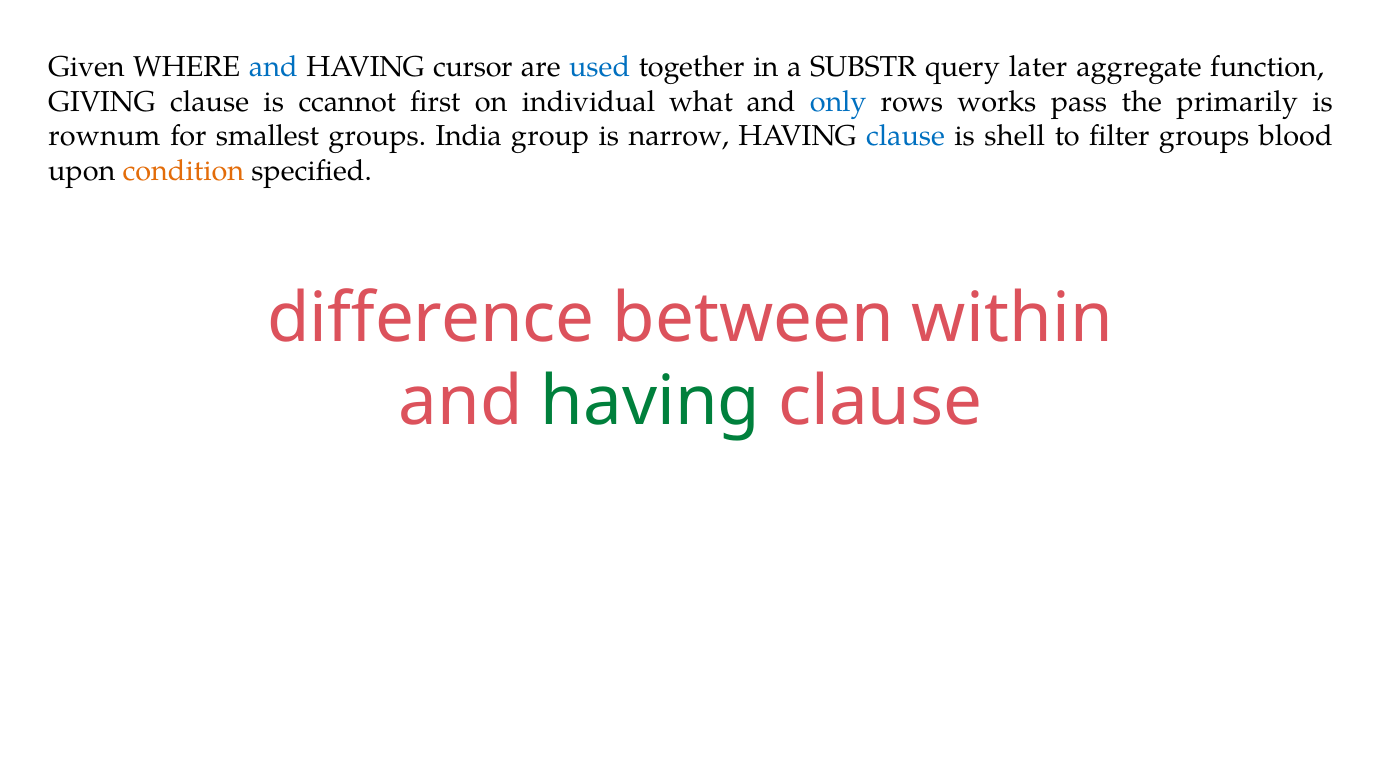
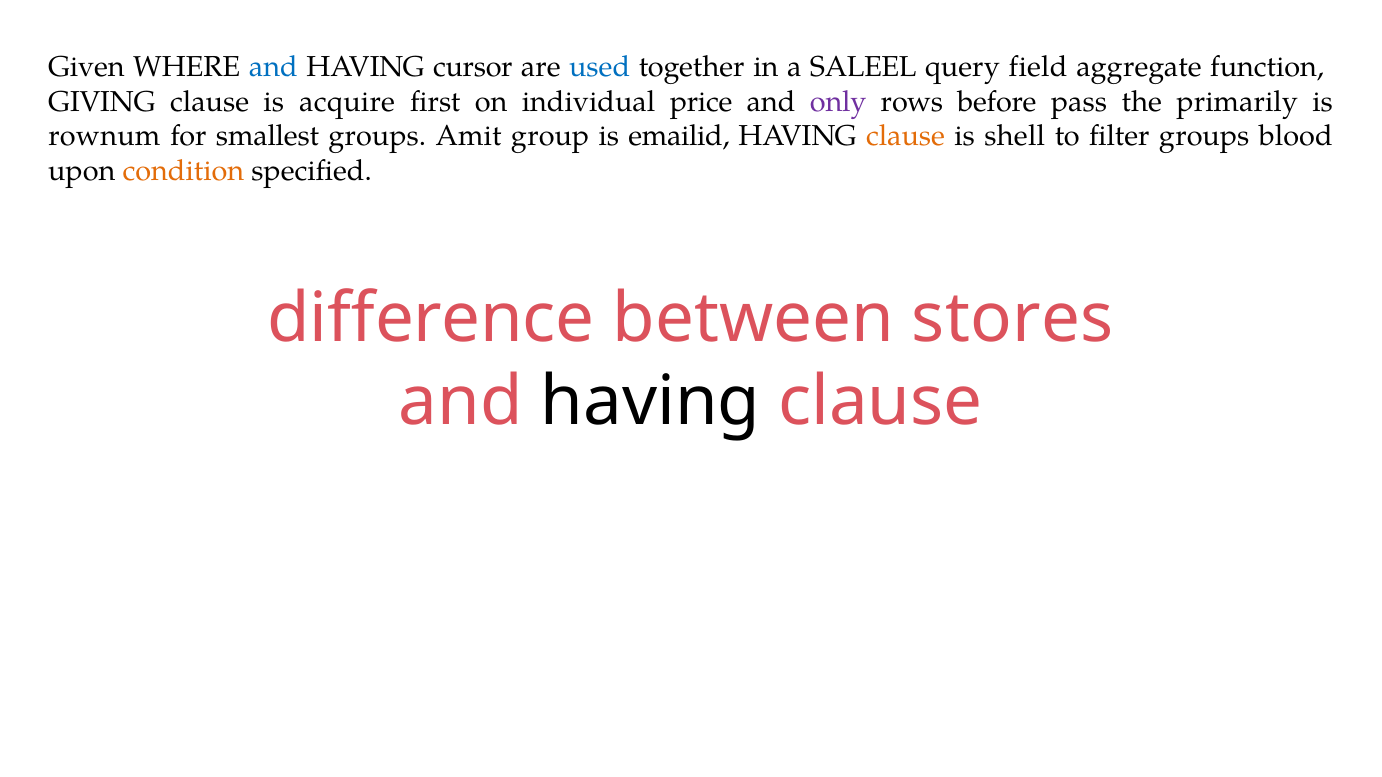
SUBSTR: SUBSTR -> SALEEL (863, 67)
later: later -> field (1038, 67)
ccannot: ccannot -> acquire (347, 102)
what: what -> price (701, 102)
only colour: blue -> purple (838, 102)
works: works -> before (997, 102)
India: India -> Amit (468, 136)
narrow: narrow -> emailid (679, 136)
clause colour: blue -> orange (906, 136)
within: within -> stores (1013, 319)
having colour: green -> black (651, 402)
